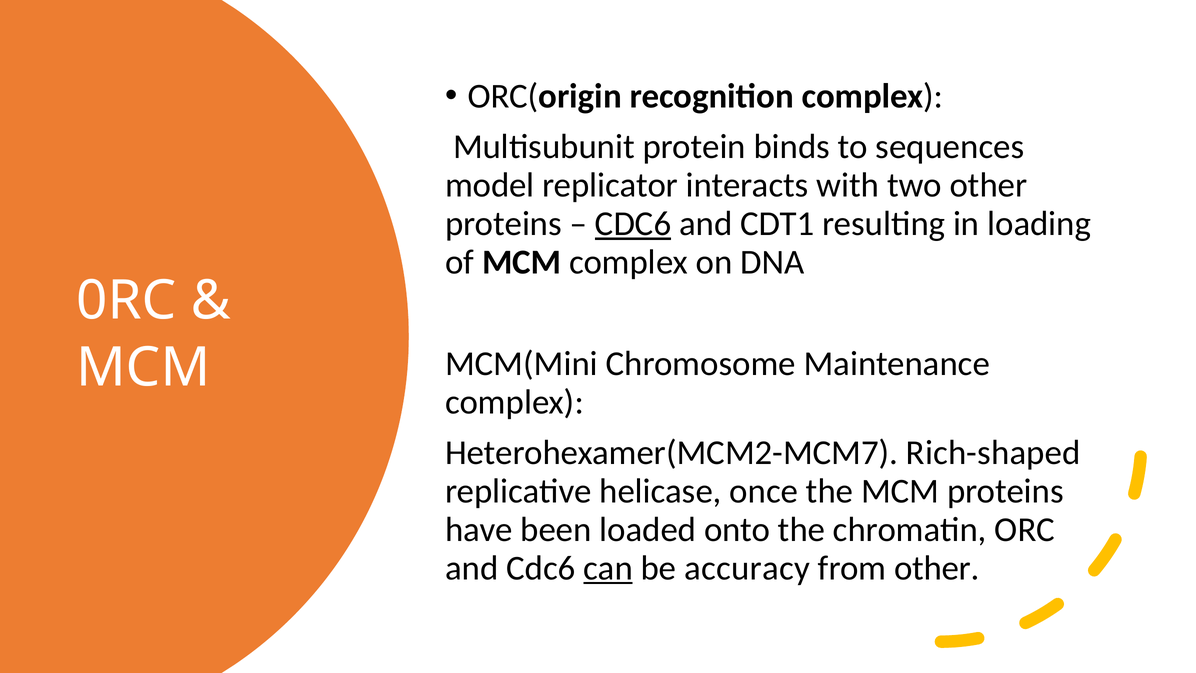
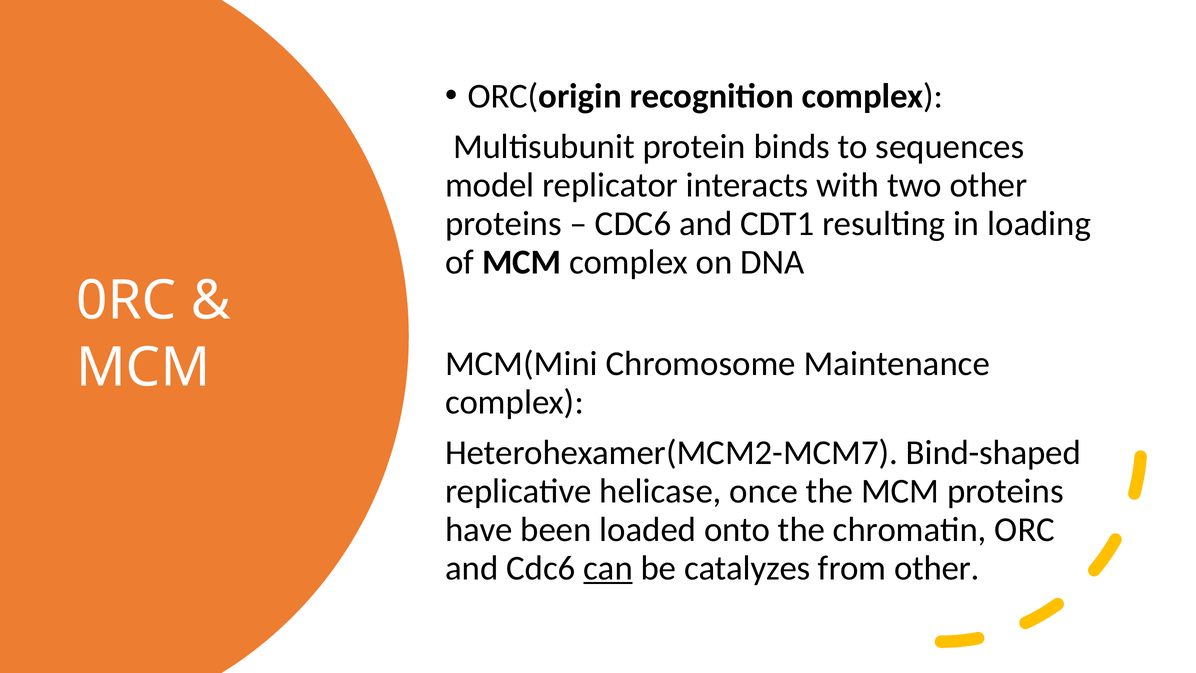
CDC6 underline: present -> none (633, 224)
Rich-shaped: Rich-shaped -> Bind-shaped (993, 453)
accuracy: accuracy -> catalyzes (747, 568)
